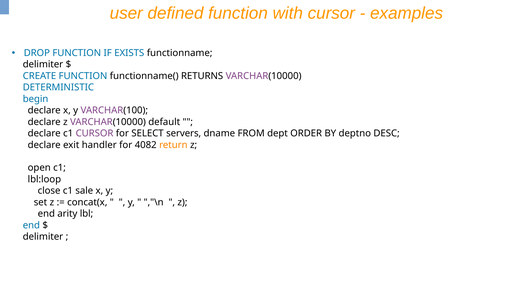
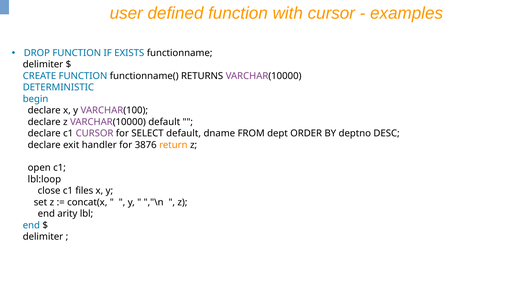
SELECT servers: servers -> default (184, 134)
4082: 4082 -> 3876 (146, 145)
sale: sale -> files (84, 191)
